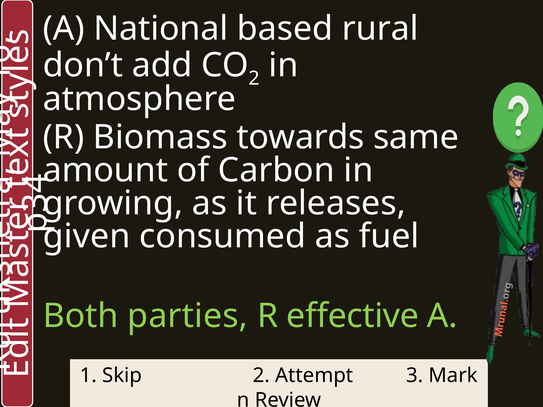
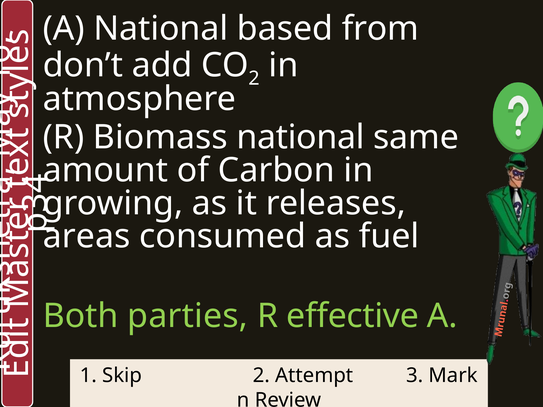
rural: rural -> from (380, 29)
Biomass towards: towards -> national (300, 137)
given: given -> areas (87, 236)
